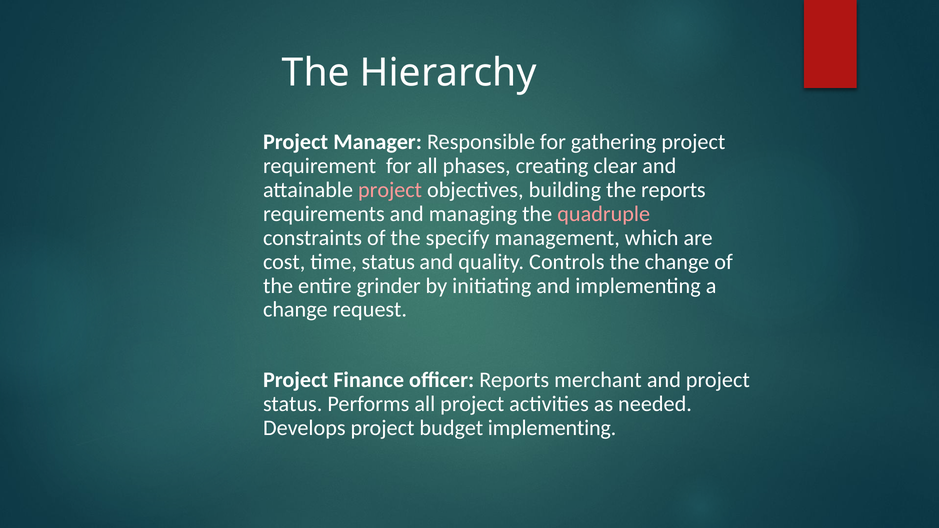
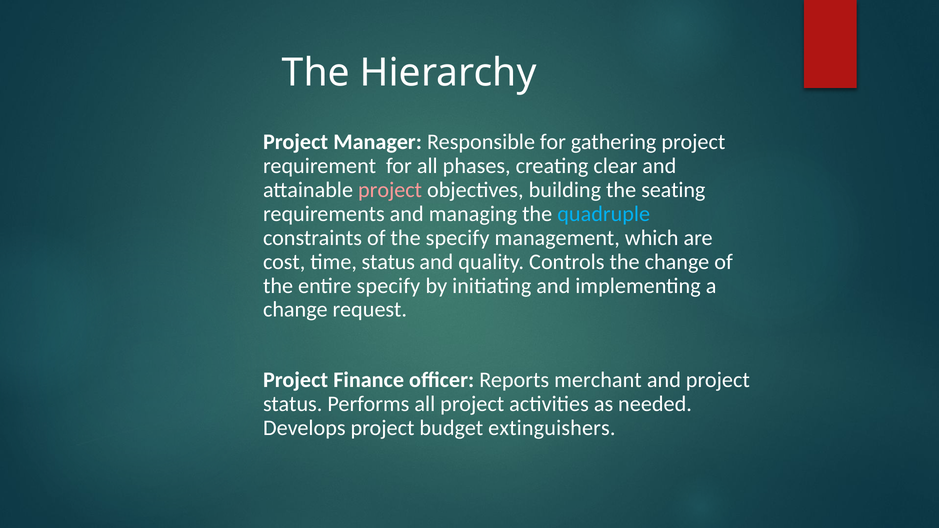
the reports: reports -> seating (673, 190)
quadruple colour: pink -> light blue (604, 214)
entire grinder: grinder -> specify (388, 286)
budget implementing: implementing -> extinguishers (552, 428)
